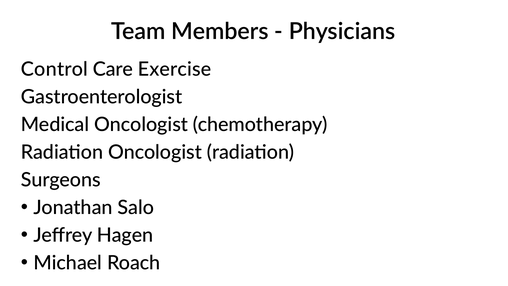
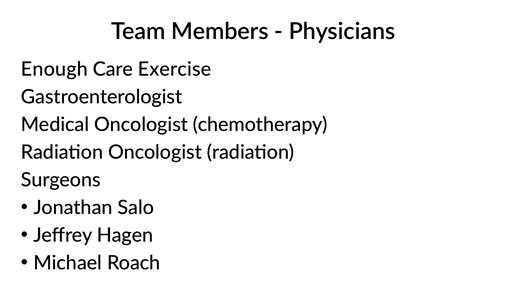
Control: Control -> Enough (54, 69)
